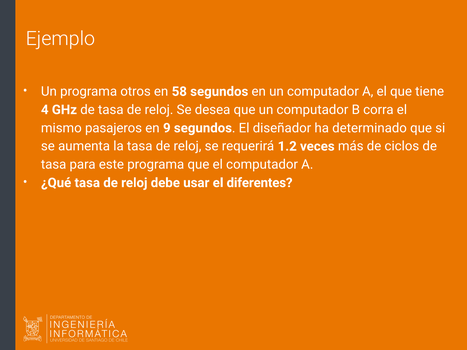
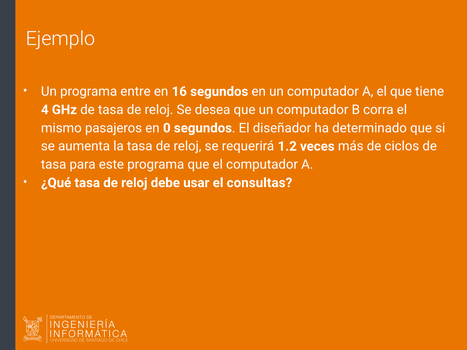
otros: otros -> entre (136, 92)
58: 58 -> 16 (179, 92)
9: 9 -> 0 (167, 128)
diferentes: diferentes -> consultas (259, 183)
